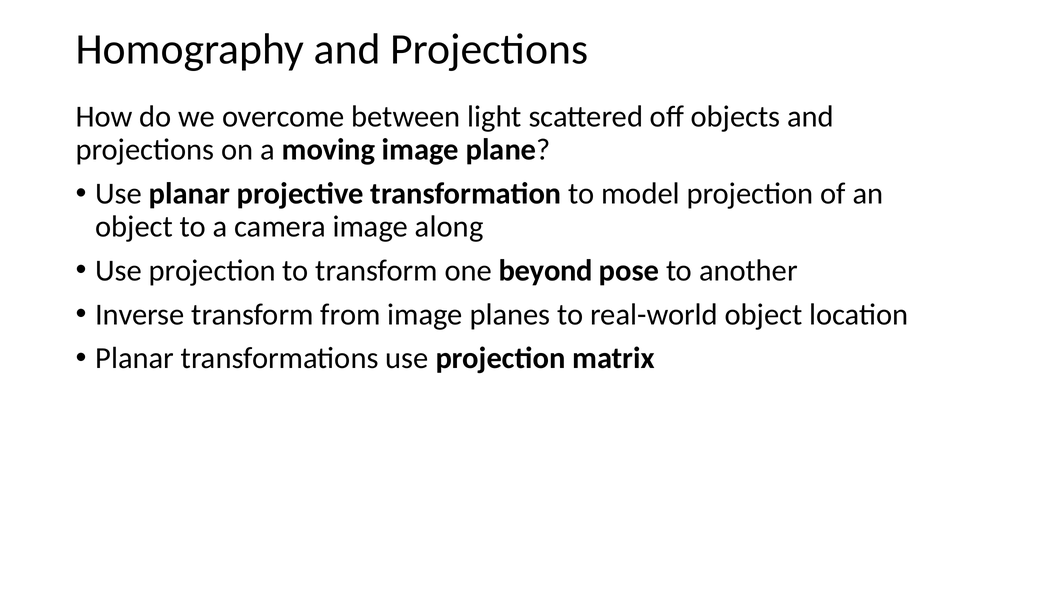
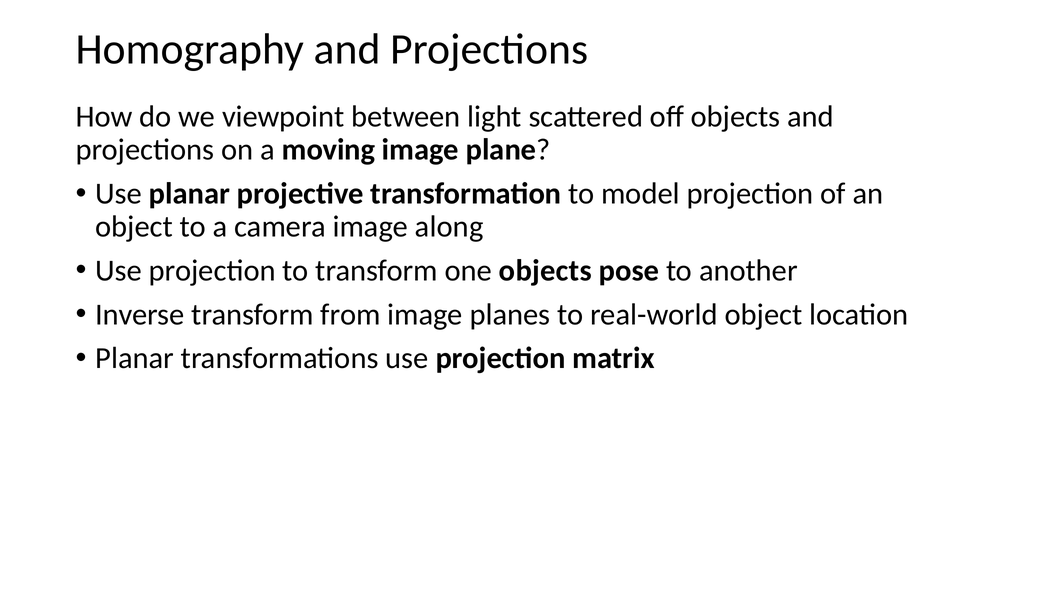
overcome: overcome -> viewpoint (283, 117)
one beyond: beyond -> objects (545, 271)
